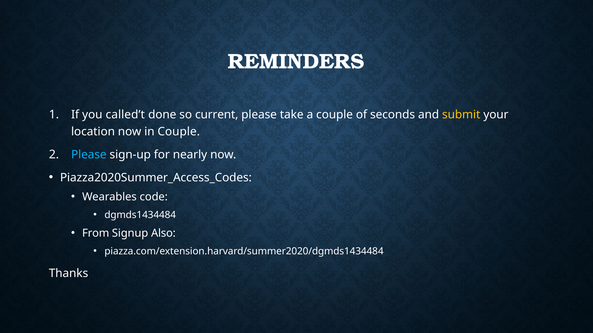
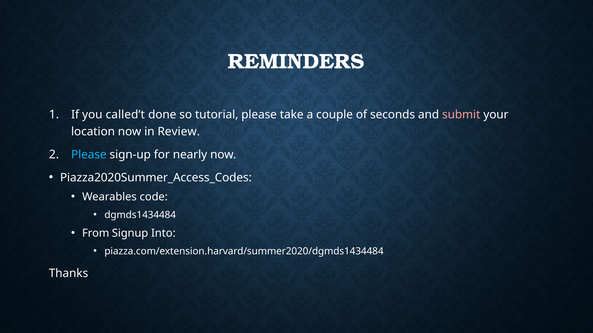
current: current -> tutorial (217, 115)
submit colour: yellow -> pink (461, 115)
in Couple: Couple -> Review (179, 132)
Also: Also -> Into (163, 234)
